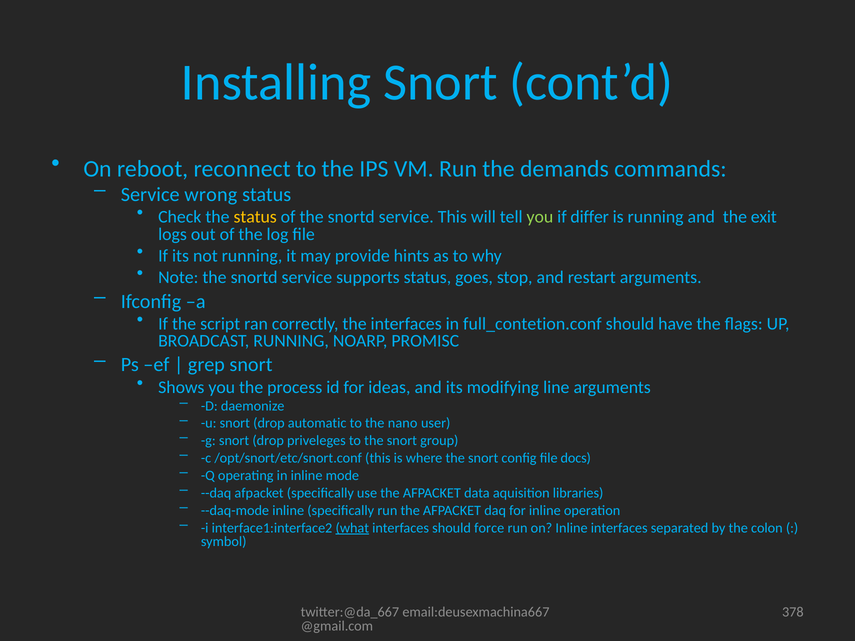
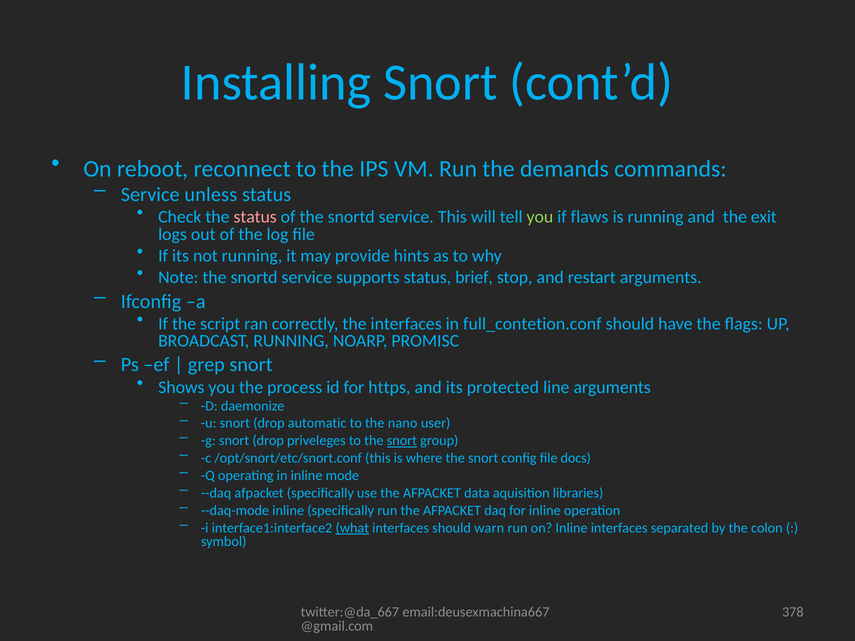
wrong: wrong -> unless (211, 195)
status colour: yellow -> pink (255, 217)
differ: differ -> flaws (590, 217)
goes: goes -> brief (474, 278)
ideas: ideas -> https (389, 387)
modifying: modifying -> protected (503, 387)
snort underline: none -> present (402, 441)
force: force -> warn (489, 528)
